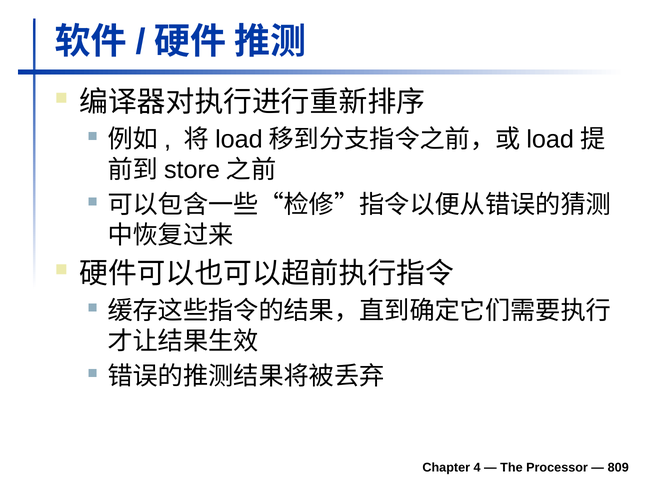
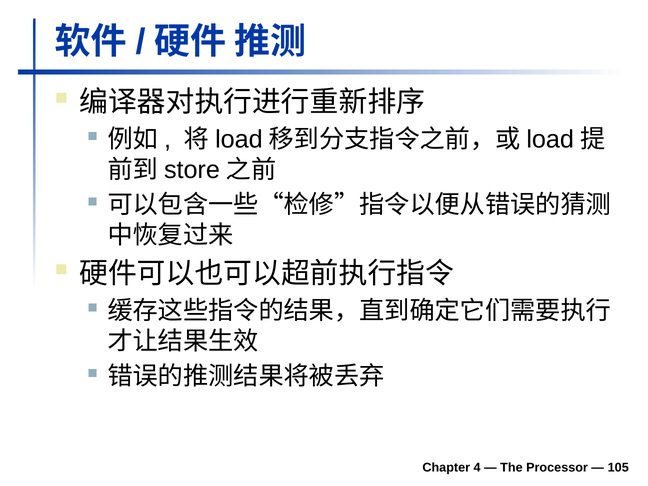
809: 809 -> 105 (618, 468)
